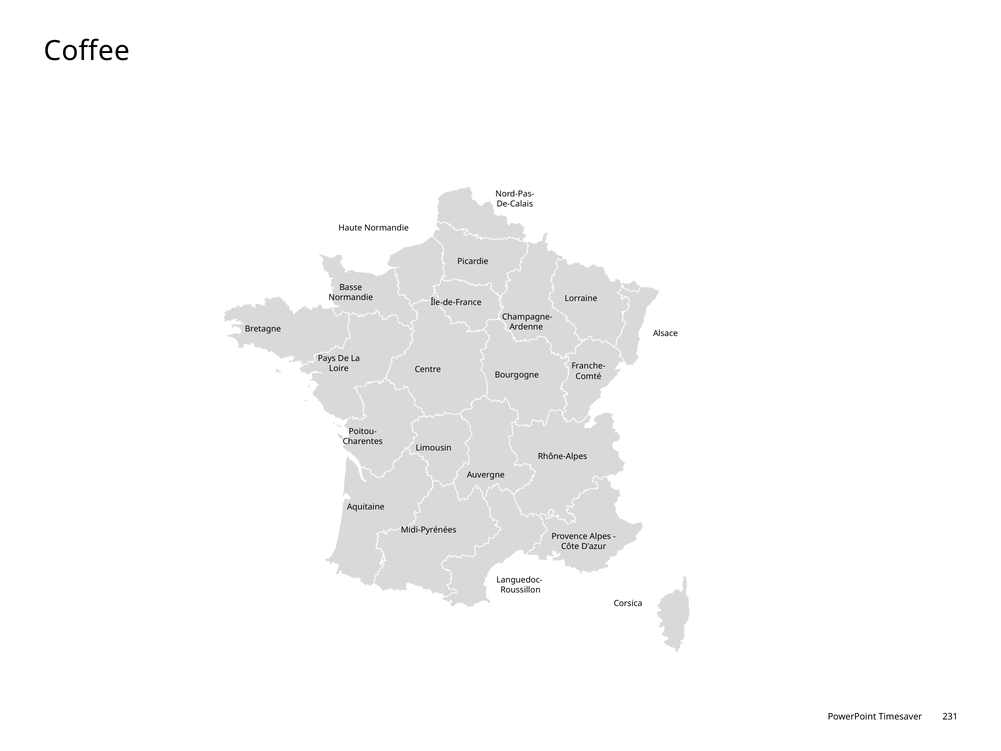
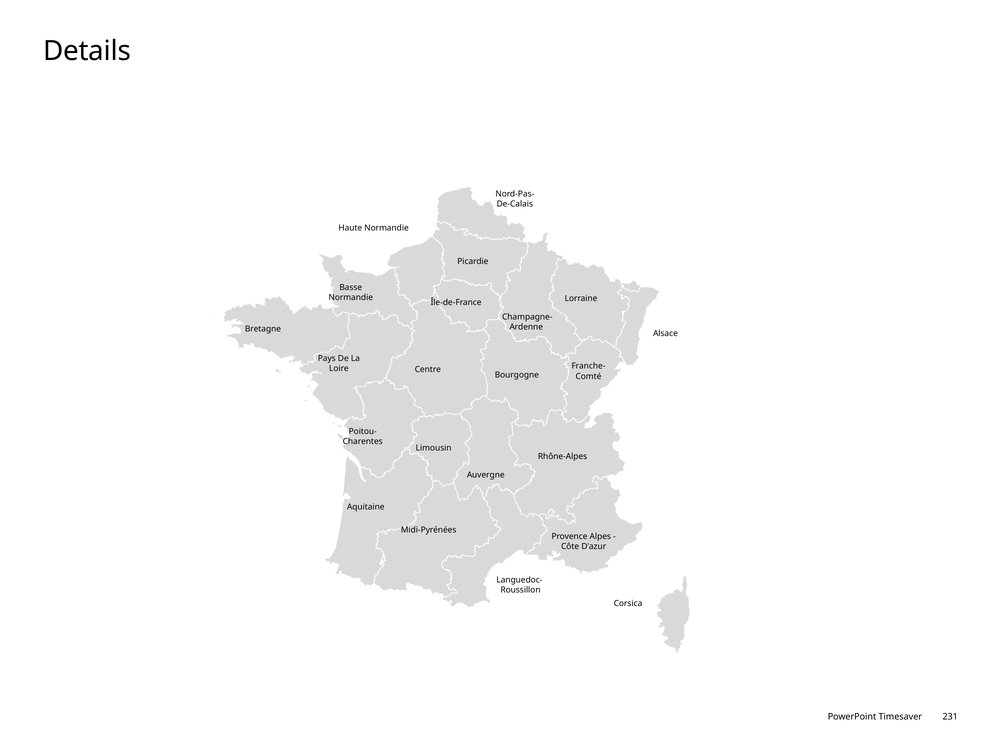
Coffee: Coffee -> Details (87, 51)
